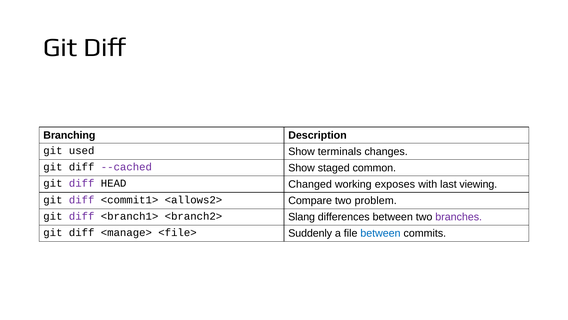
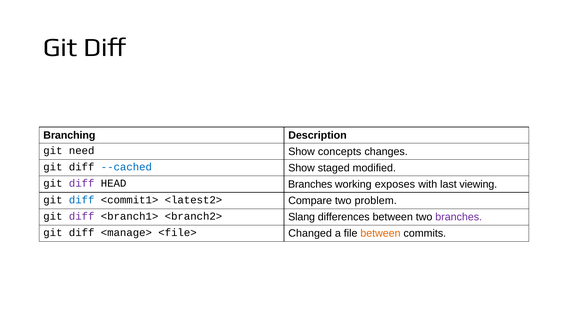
used: used -> need (82, 150)
terminals: terminals -> concepts (340, 151)
--cached colour: purple -> blue (126, 167)
common: common -> modified (374, 168)
HEAD Changed: Changed -> Branches (310, 184)
diff colour: purple -> blue (82, 200)
<allows2>: <allows2> -> <latest2> (193, 200)
Suddenly: Suddenly -> Changed (310, 233)
between colour: blue -> orange (380, 233)
